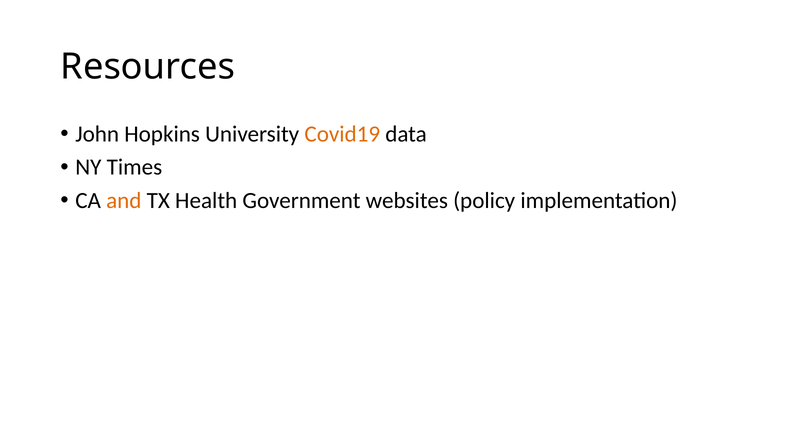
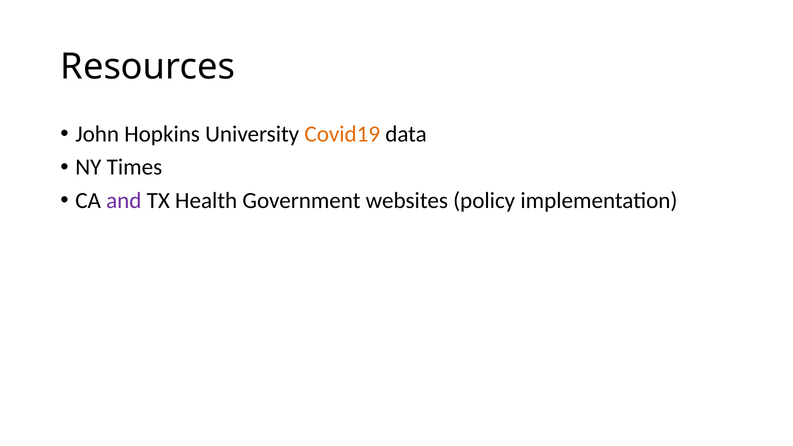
and colour: orange -> purple (124, 201)
